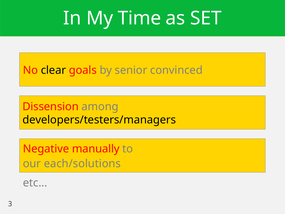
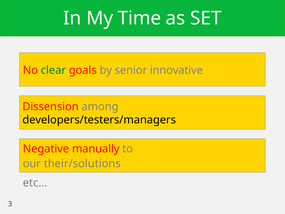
clear colour: black -> green (53, 70)
convinced: convinced -> innovative (176, 70)
each/solutions: each/solutions -> their/solutions (82, 163)
